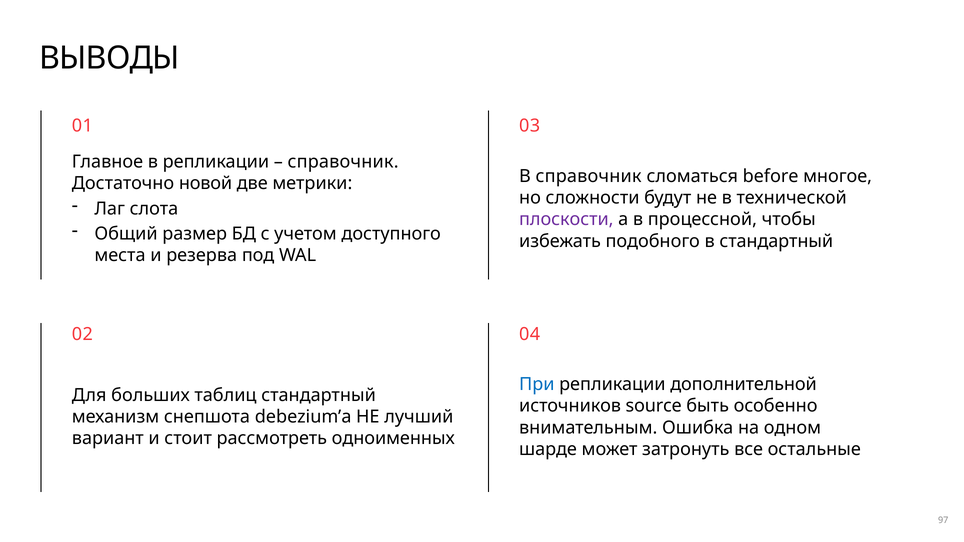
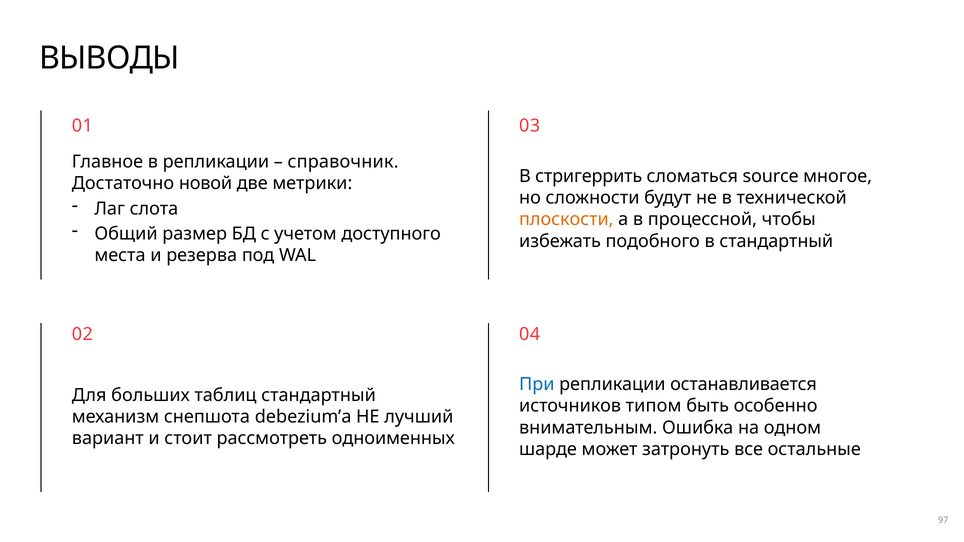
В справочник: справочник -> стригеррить (589, 176)
before: before -> source (771, 176)
плоскости colour: purple -> orange (566, 220)
дополнительной: дополнительной -> останавливается (744, 384)
source: source -> типом (654, 406)
